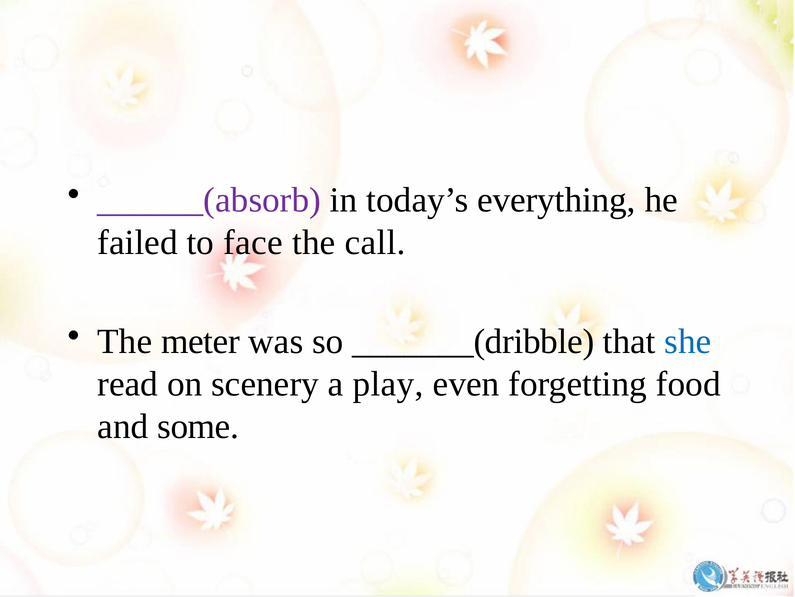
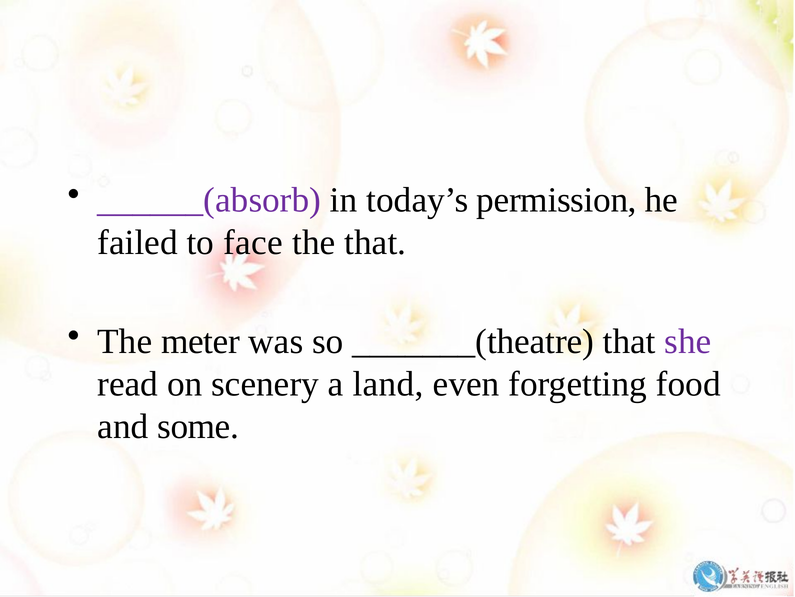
everything: everything -> permission (557, 200)
the call: call -> that (375, 242)
_______(dribble: _______(dribble -> _______(theatre (473, 341)
she colour: blue -> purple (688, 341)
play: play -> land (388, 384)
